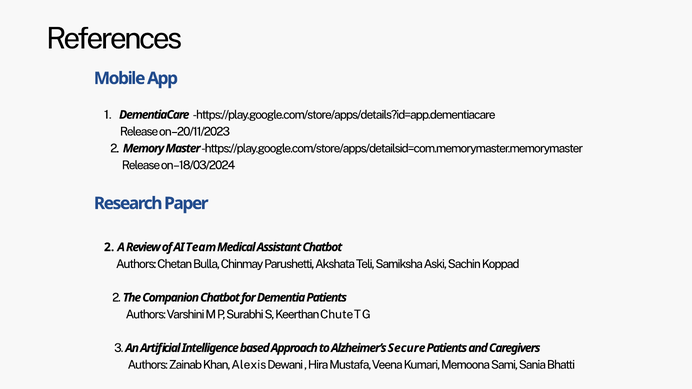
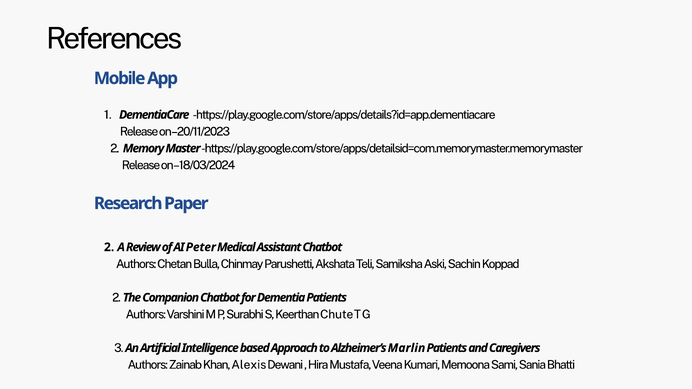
Team: Team -> Peter (201, 247)
Secure: Secure -> Marlin (406, 348)
